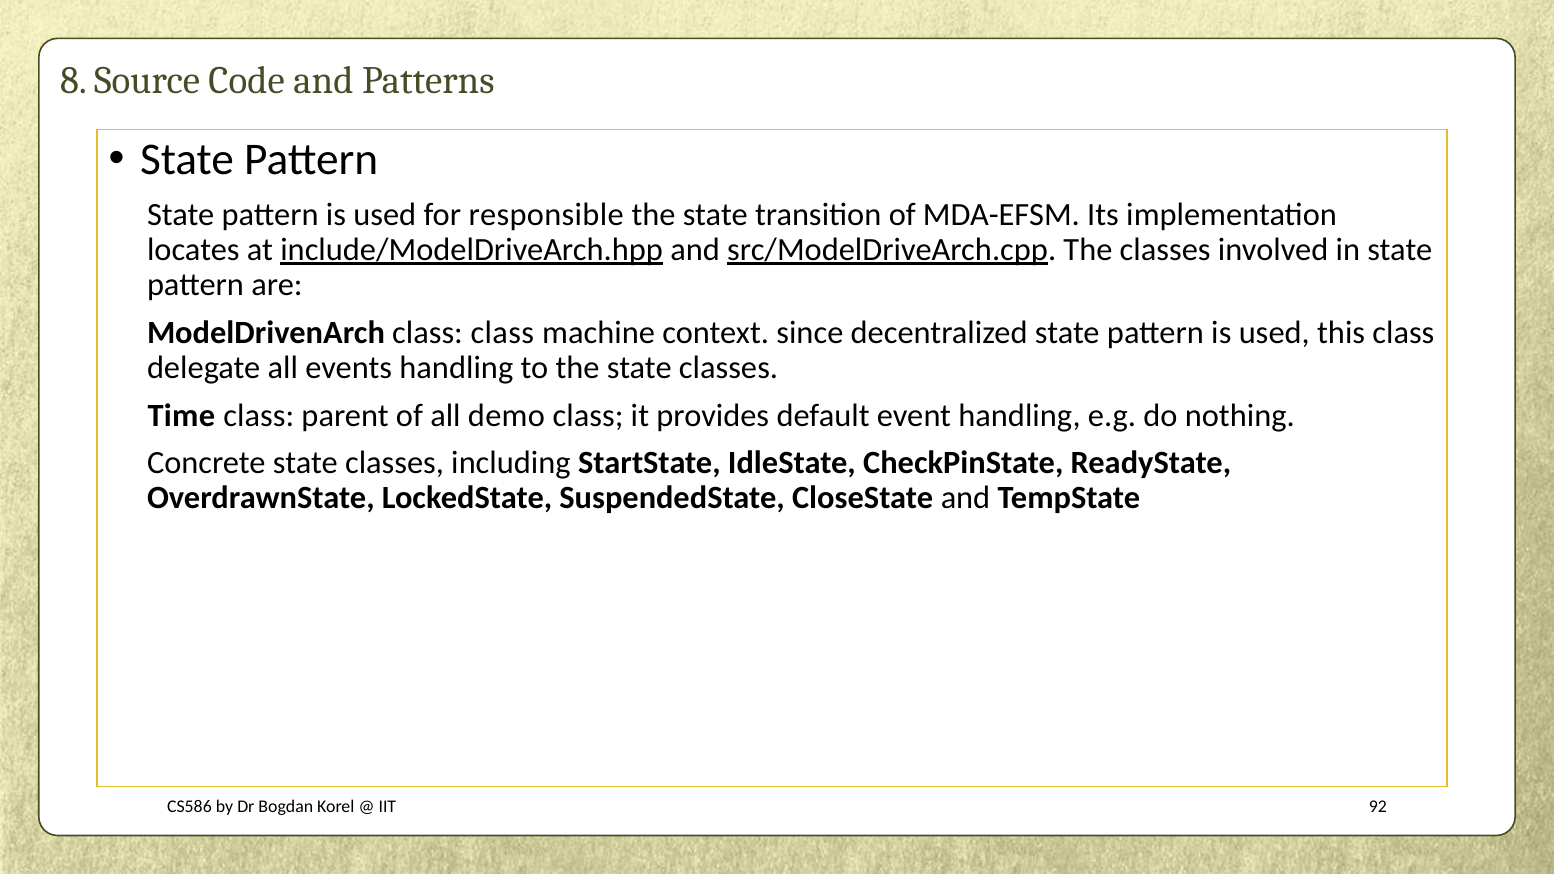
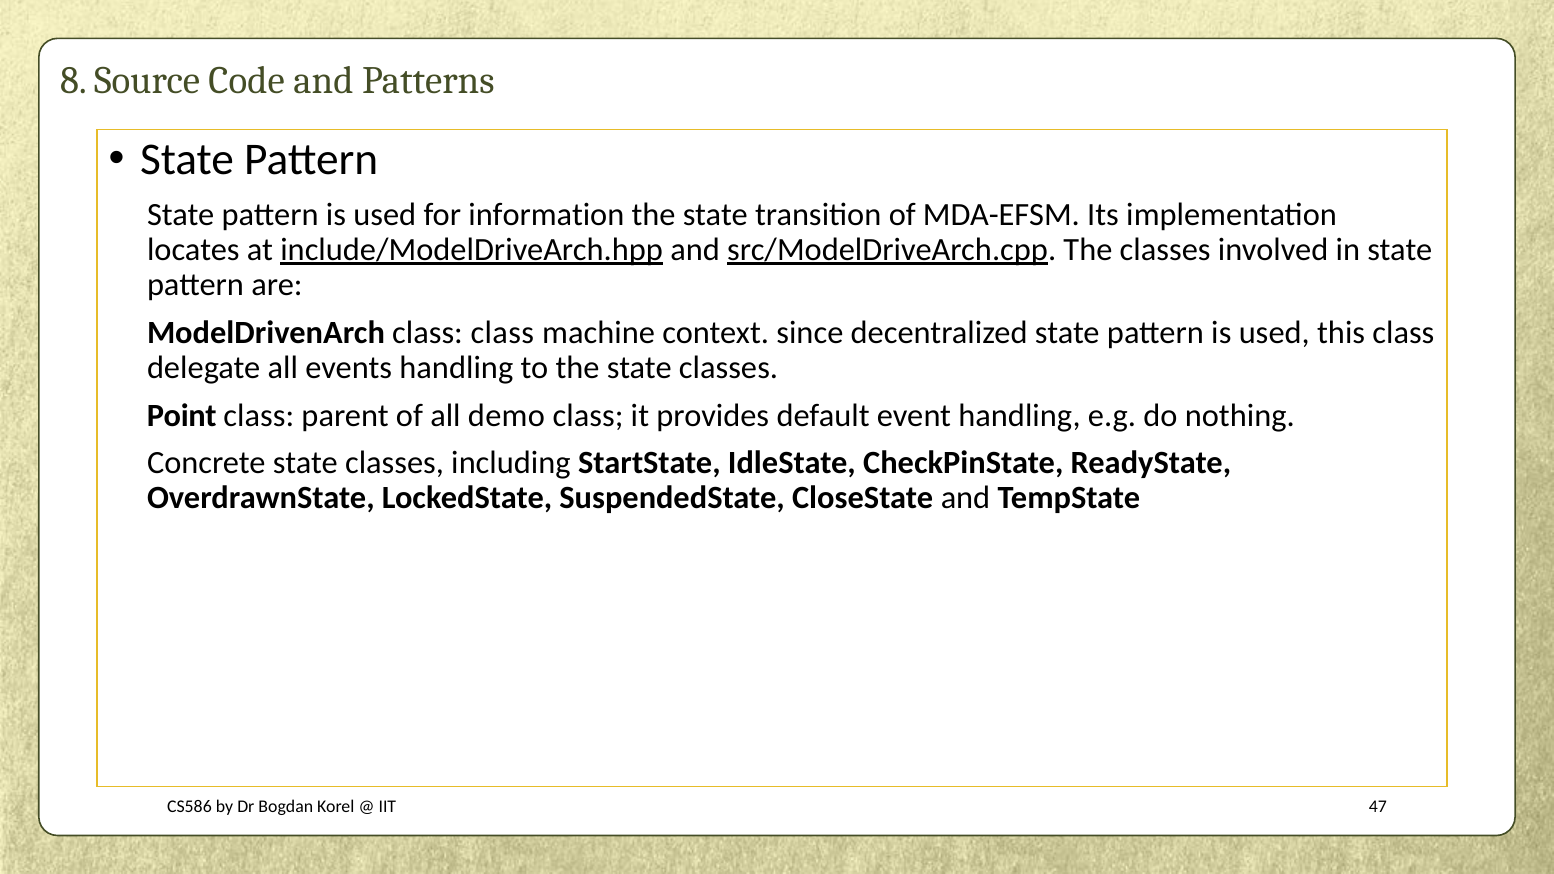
responsible: responsible -> information (546, 215)
Time: Time -> Point (182, 416)
92: 92 -> 47 (1378, 807)
